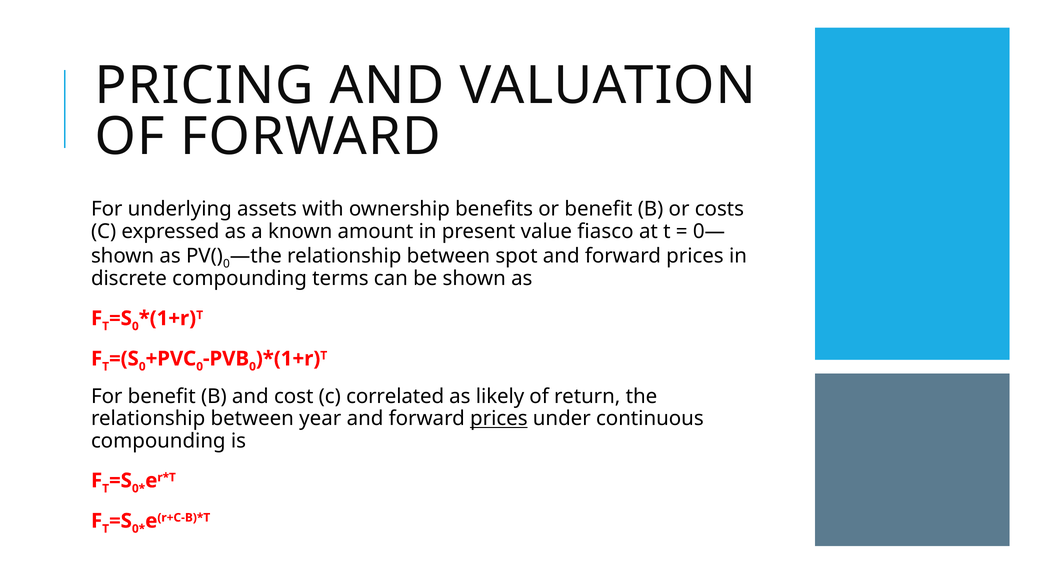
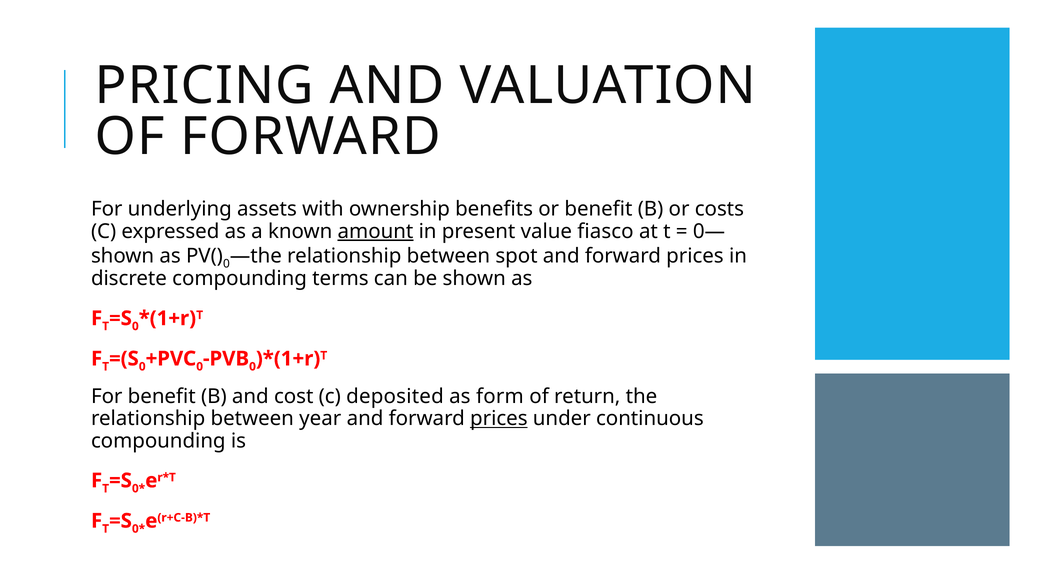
amount underline: none -> present (375, 231)
correlated: correlated -> deposited (395, 397)
likely: likely -> form (500, 397)
